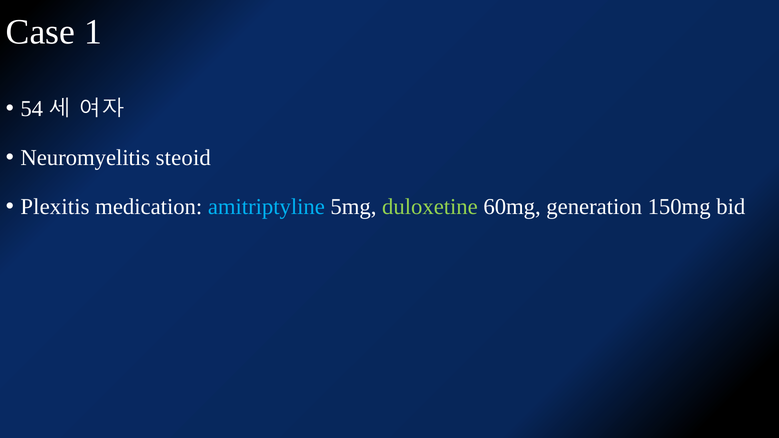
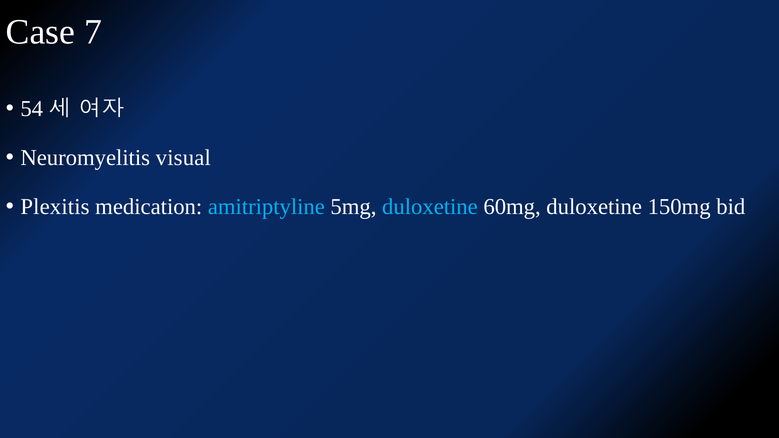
1: 1 -> 7 (93, 32)
steoid: steoid -> visual (183, 158)
duloxetine colour: light green -> light blue (430, 207)
60mg generation: generation -> duloxetine (594, 207)
